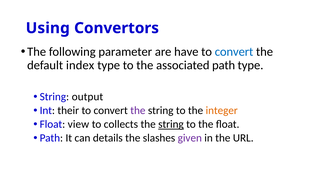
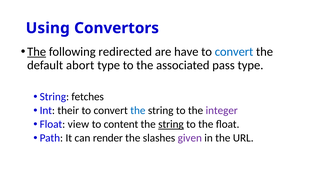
The underline: none -> present (37, 52)
parameter: parameter -> redirected (125, 52)
index: index -> abort (80, 65)
associated path: path -> pass (224, 65)
output: output -> fetches (88, 97)
the colour: purple -> blue (138, 110)
integer colour: orange -> purple (222, 110)
collects: collects -> content (121, 124)
details: details -> render (108, 138)
